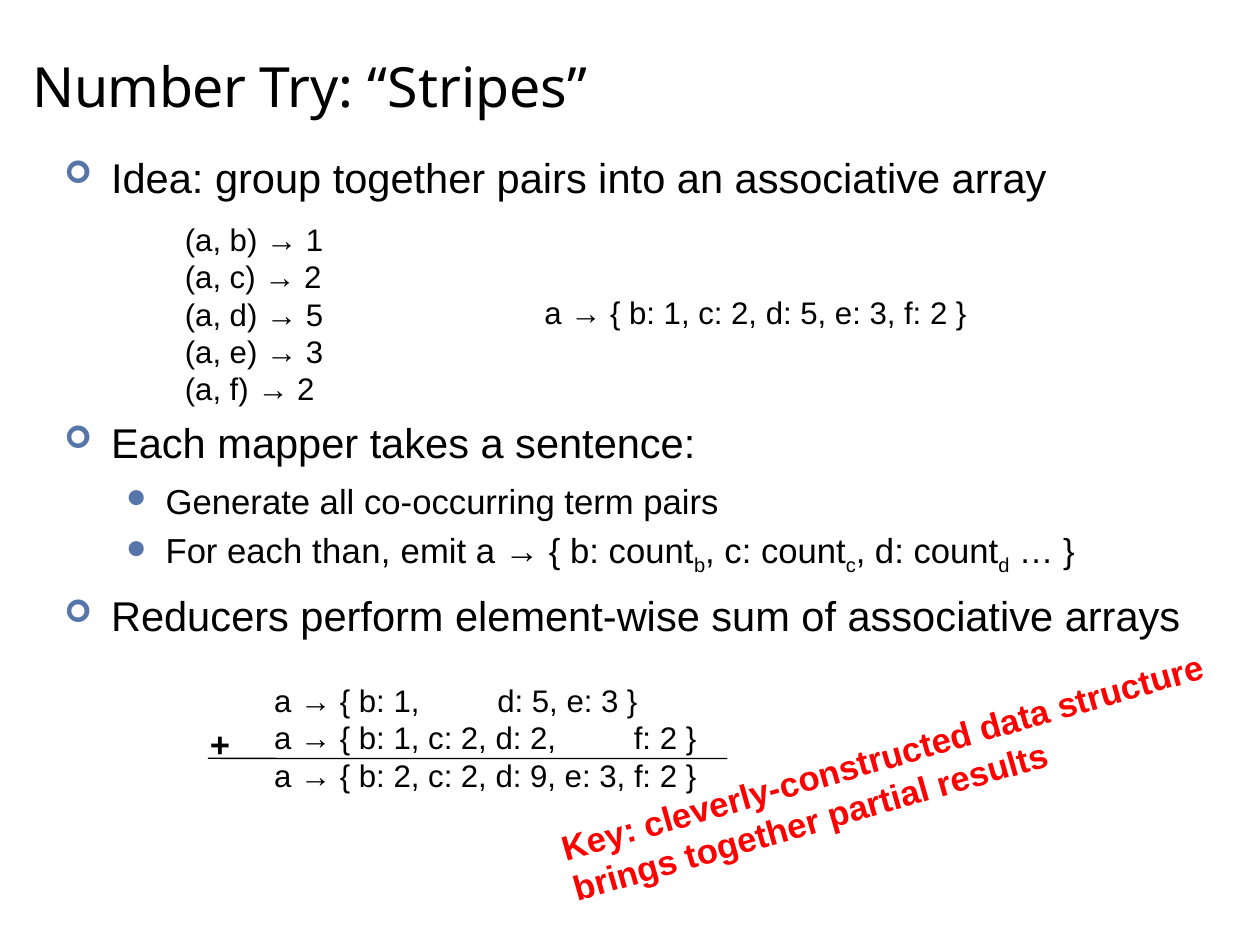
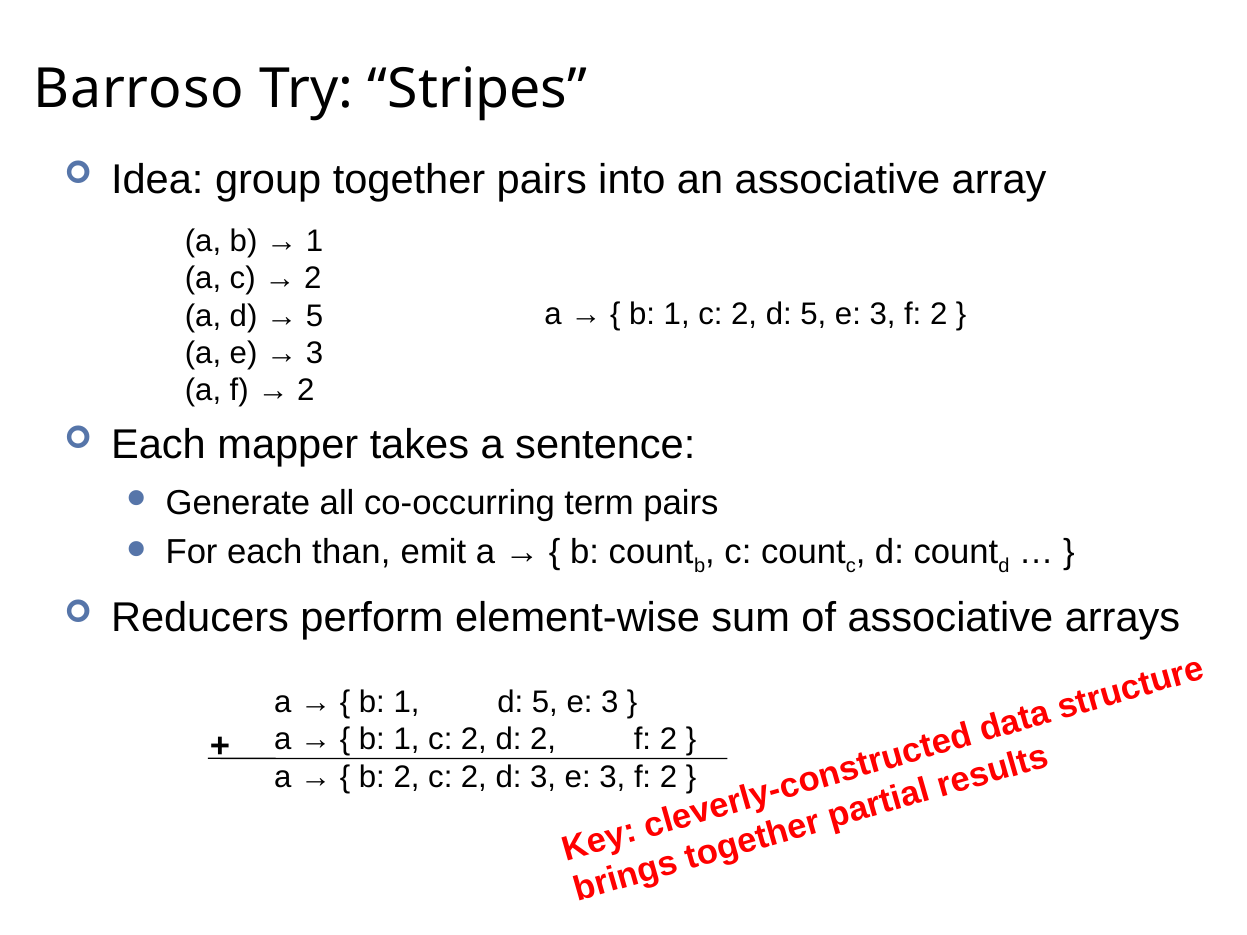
Number: Number -> Barroso (139, 90)
d 9: 9 -> 3 (543, 777)
